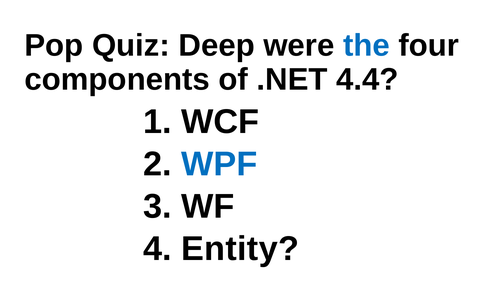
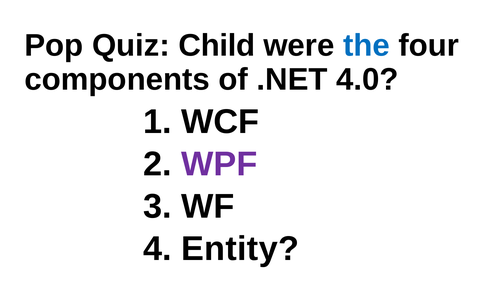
Deep: Deep -> Child (217, 46)
4.4: 4.4 -> 4.0 (367, 79)
WPF colour: blue -> purple (219, 164)
